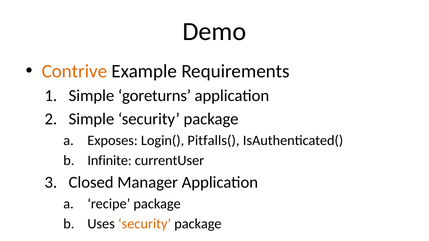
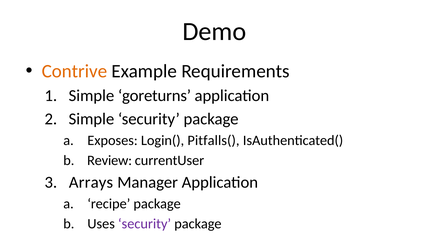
Infinite: Infinite -> Review (110, 161)
Closed: Closed -> Arrays (91, 183)
security colour: orange -> purple (145, 224)
